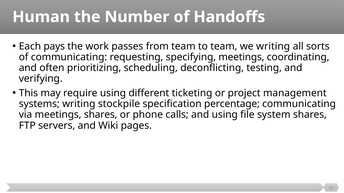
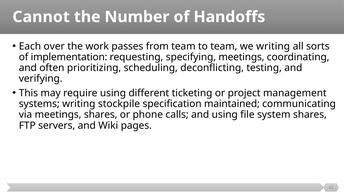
Human: Human -> Cannot (41, 17)
pays: pays -> over (54, 46)
of communicating: communicating -> implementation (69, 57)
percentage: percentage -> maintained (232, 104)
